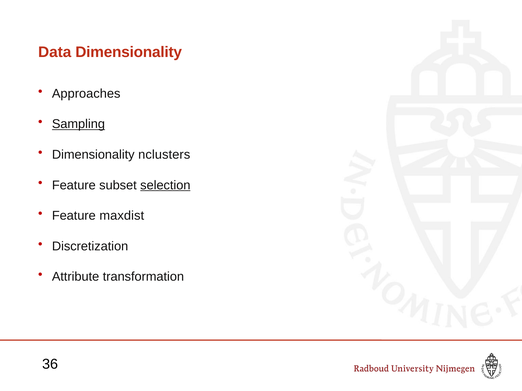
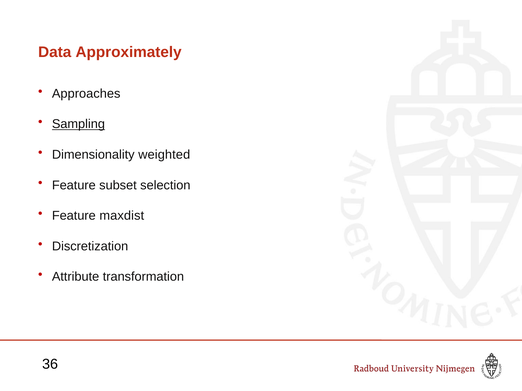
Data Dimensionality: Dimensionality -> Approximately (129, 52)
nclusters: nclusters -> weighted (164, 155)
selection underline: present -> none (165, 185)
